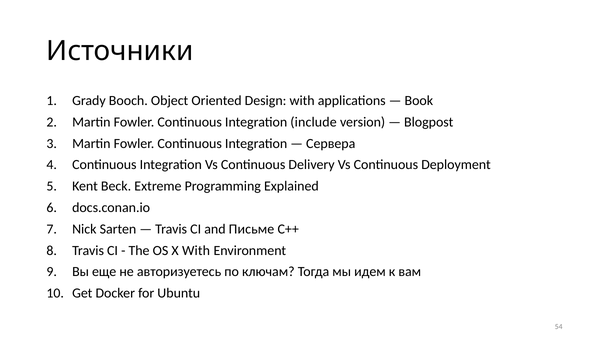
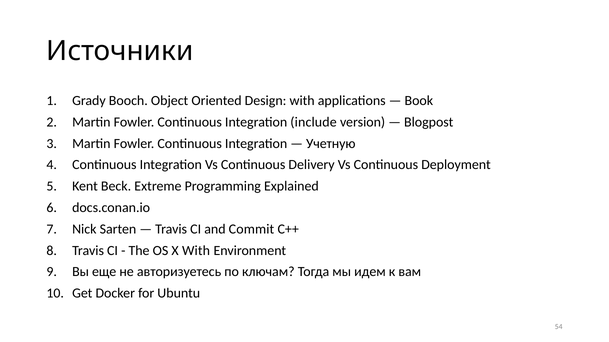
Сервера: Сервера -> Учетную (331, 144)
Письме: Письме -> Commit (251, 229)
